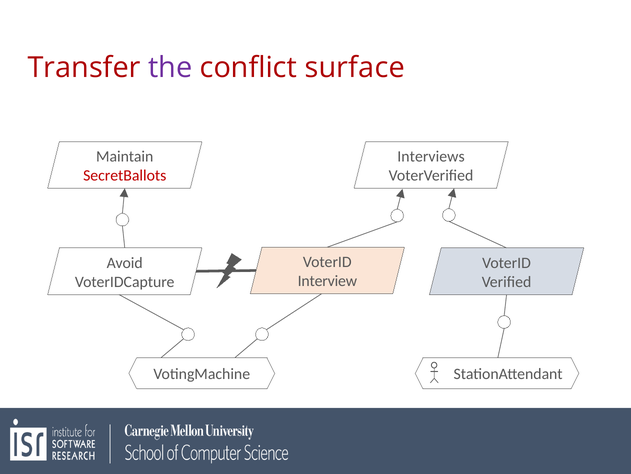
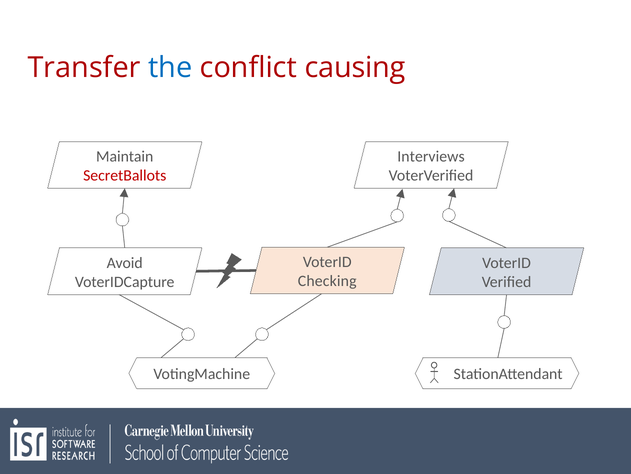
the colour: purple -> blue (170, 67)
surface: surface -> causing (355, 67)
Interview: Interview -> Checking (327, 281)
